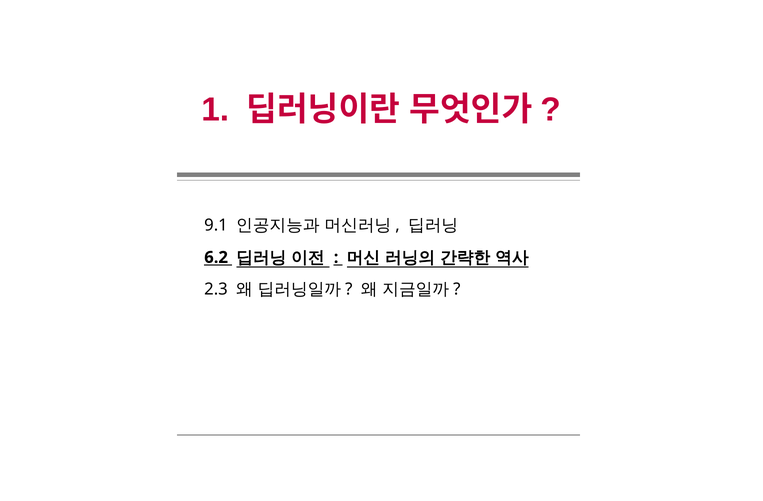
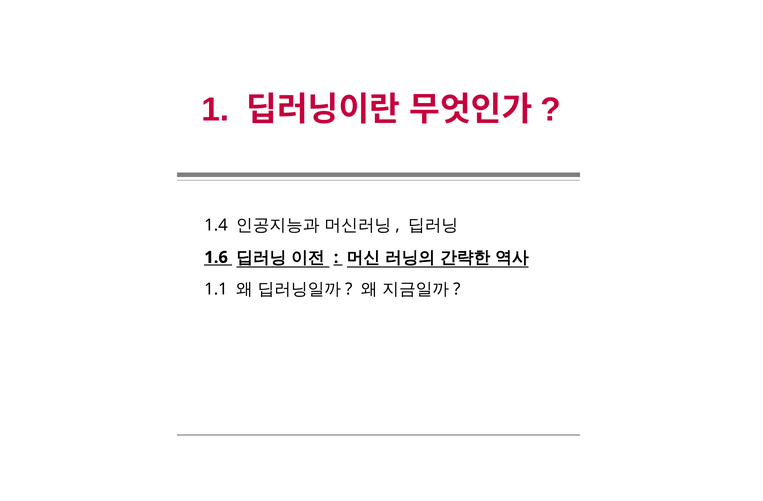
9.1: 9.1 -> 1.4 (216, 226)
6.2: 6.2 -> 1.6 (216, 257)
2.3: 2.3 -> 1.1 (216, 289)
